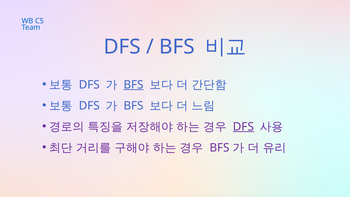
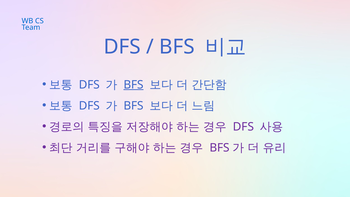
DFS underline: present -> none (243, 127)
